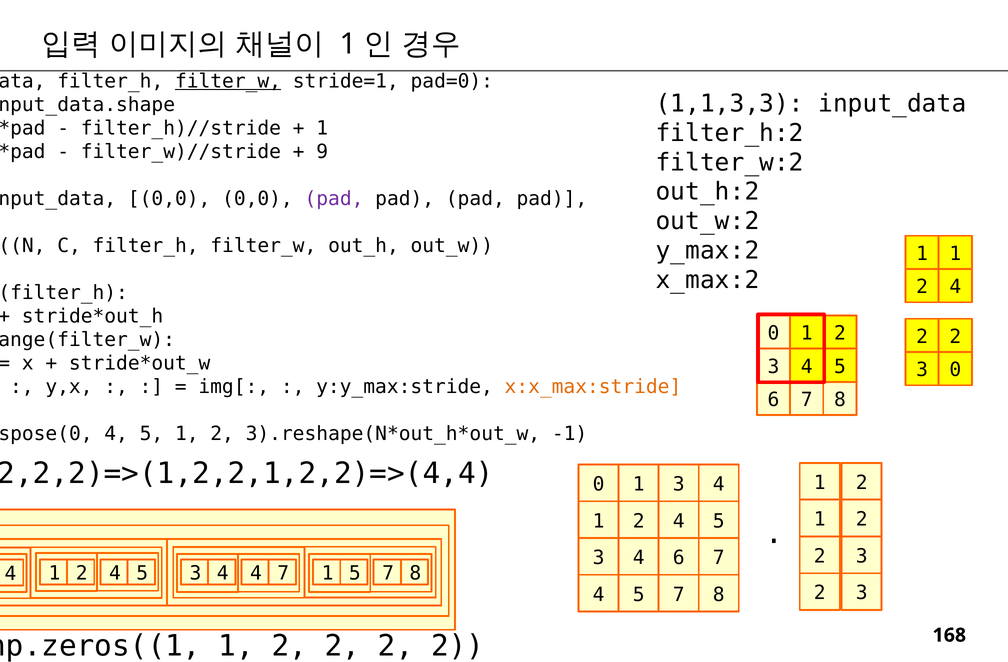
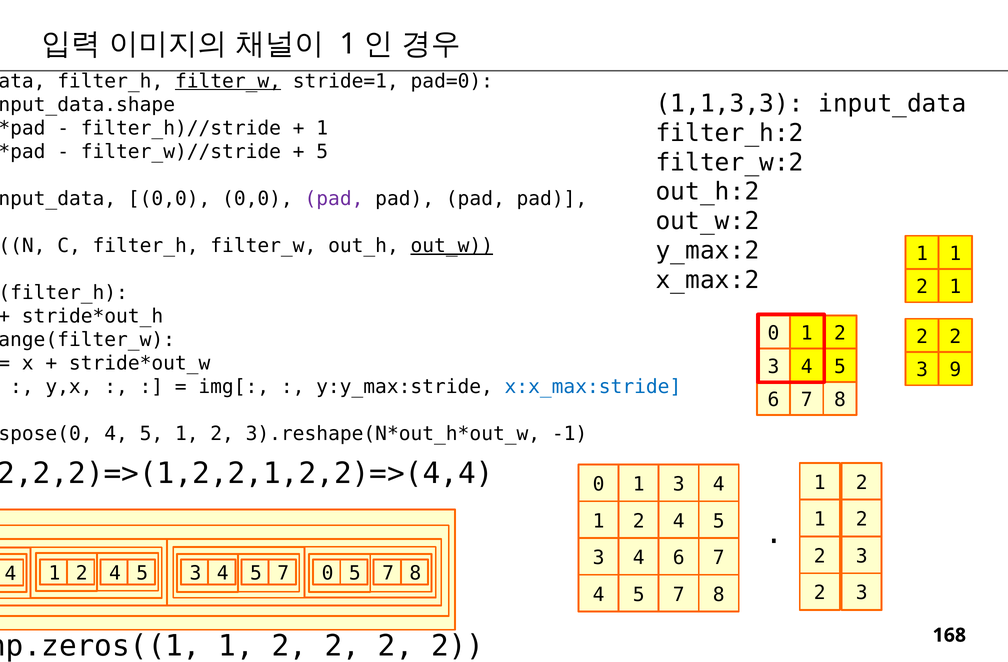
9: 9 -> 5 (322, 152)
out_w underline: none -> present (452, 246)
4: 4 -> 1 (955, 287)
3 0: 0 -> 9 (955, 370)
x:x_max:stride colour: orange -> blue (593, 387)
5 3 4 4: 4 -> 5 (256, 573)
7 1: 1 -> 0 (328, 573)
